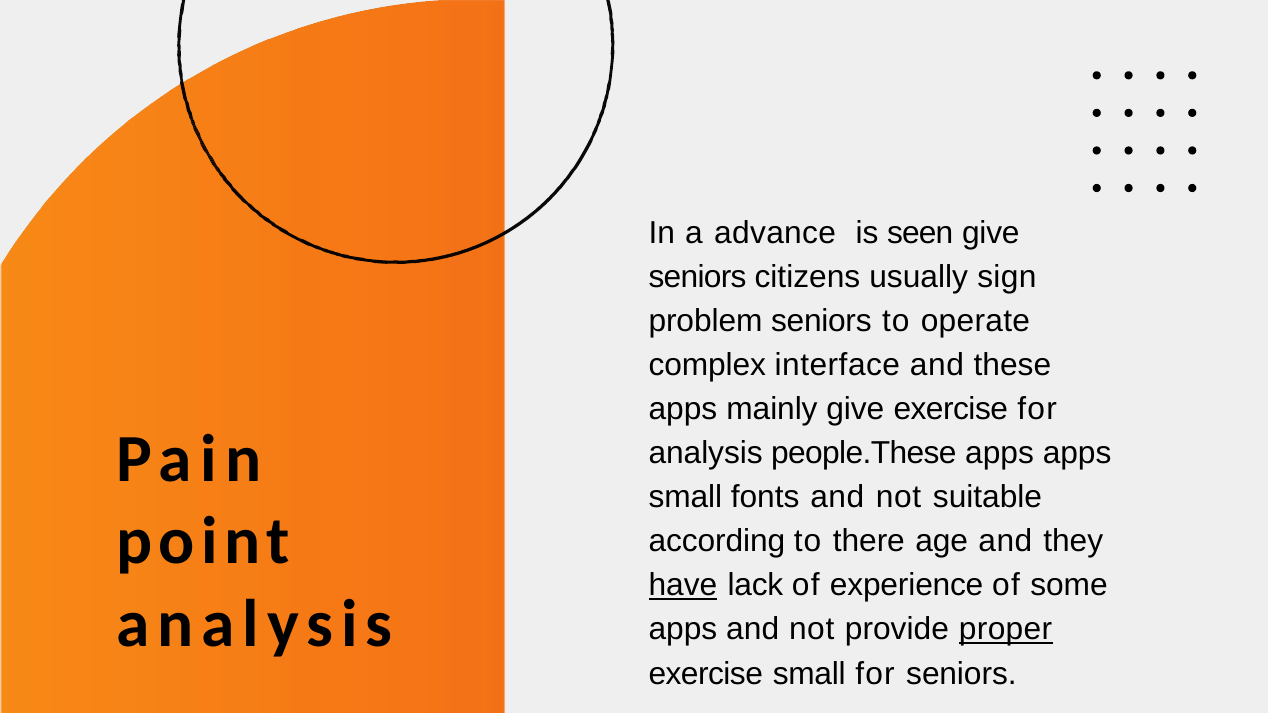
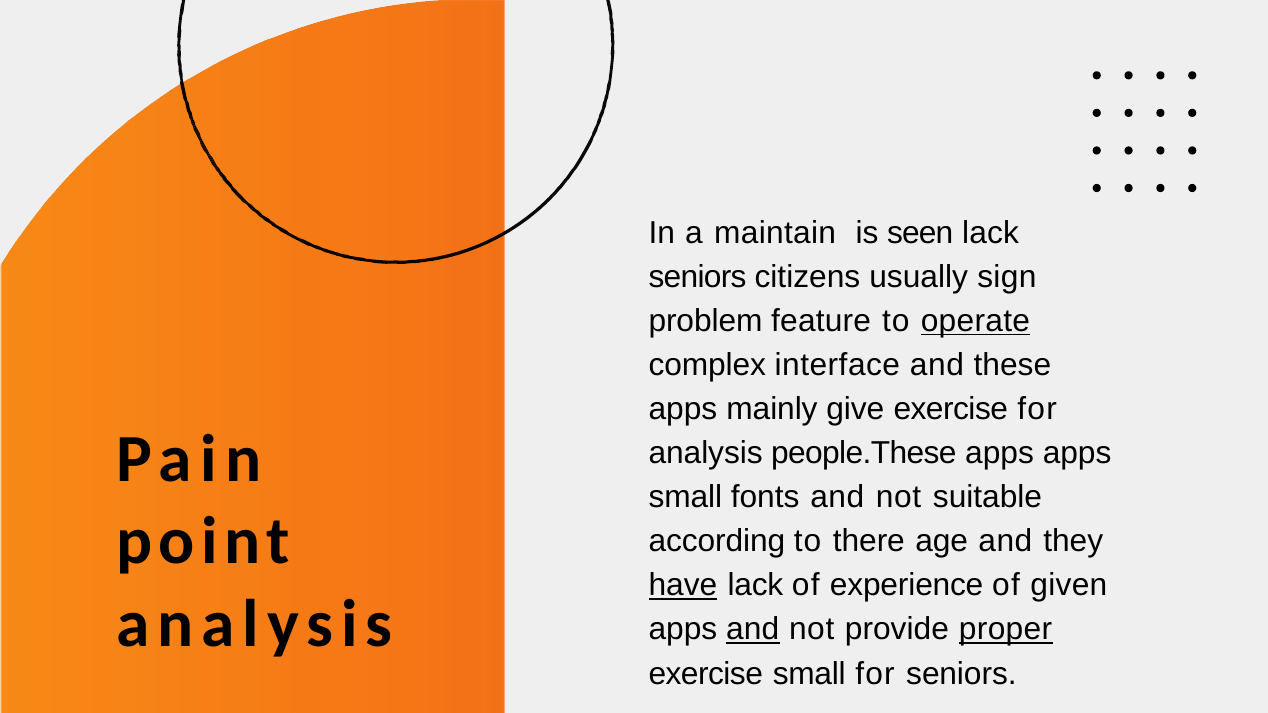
advance: advance -> maintain (775, 233)
seen give: give -> lack (991, 233)
problem seniors: seniors -> feature (821, 321)
operate underline: none -> present (975, 321)
some: some -> given (1069, 586)
and underline: none -> present (753, 630)
